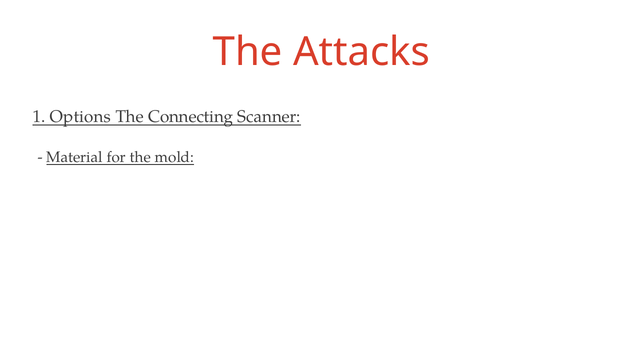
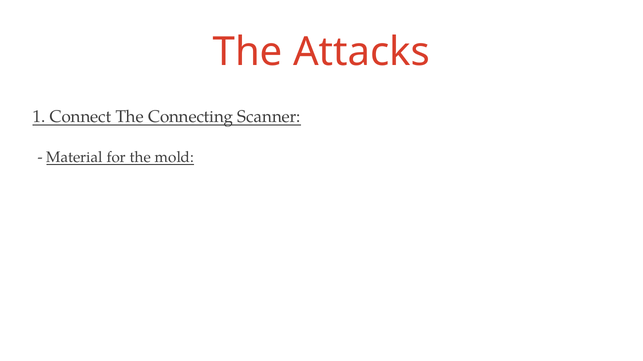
Options: Options -> Connect (81, 117)
